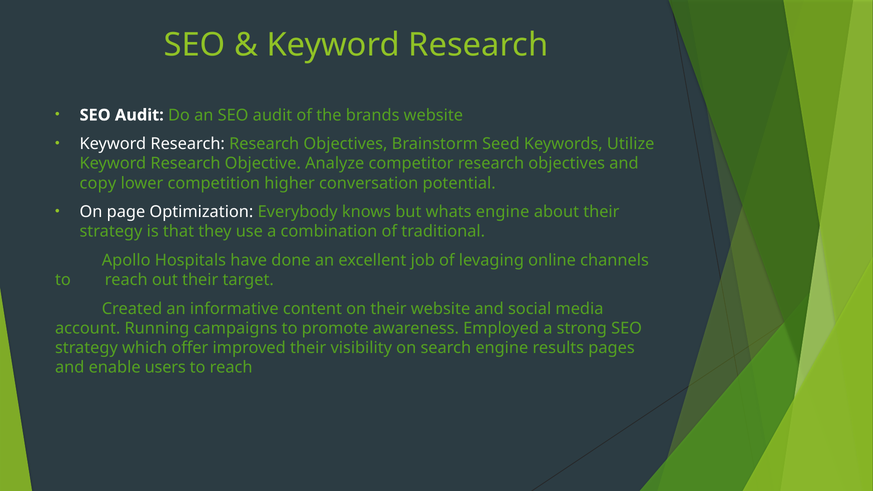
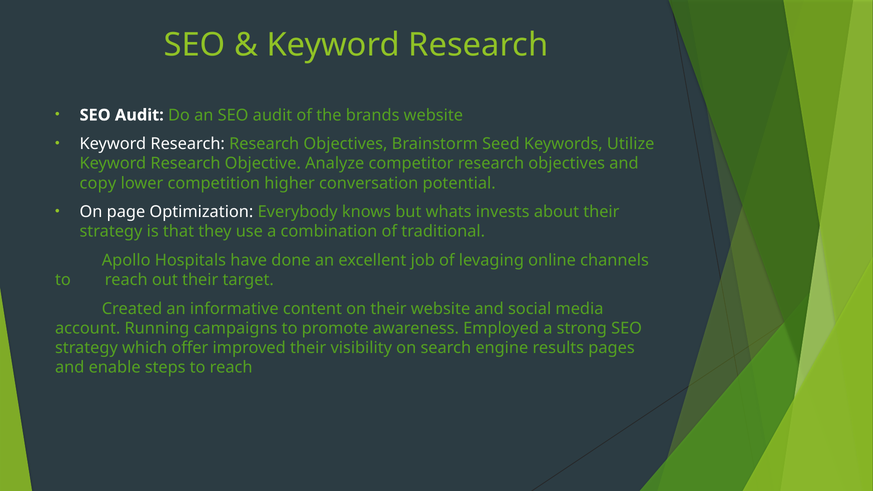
whats engine: engine -> invests (503, 212)
users: users -> steps (165, 368)
